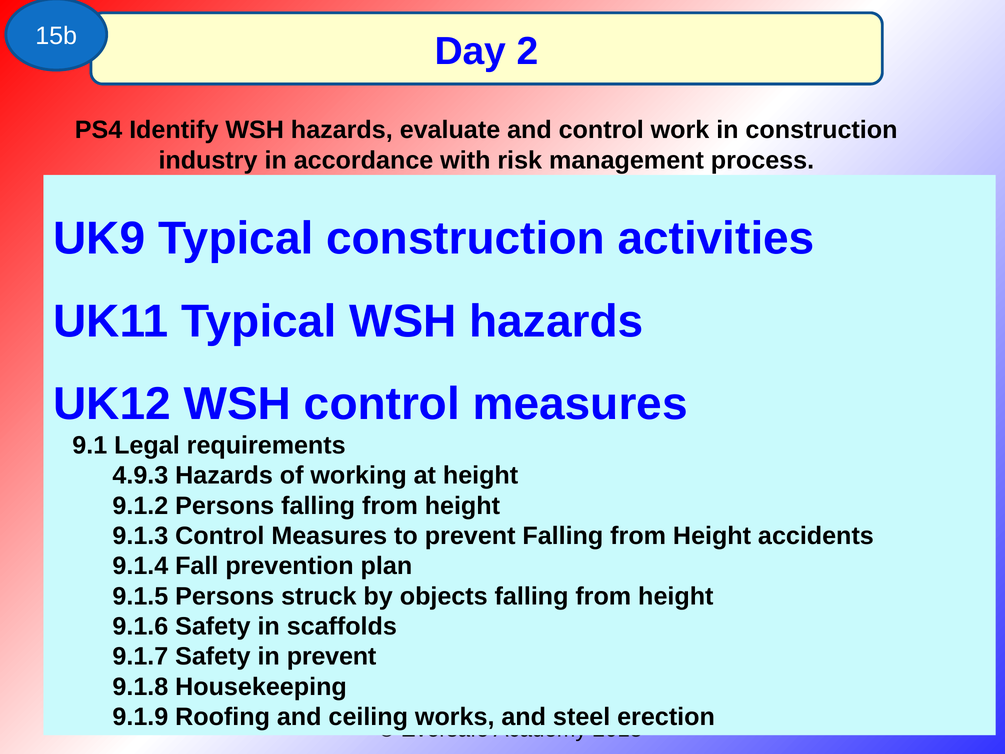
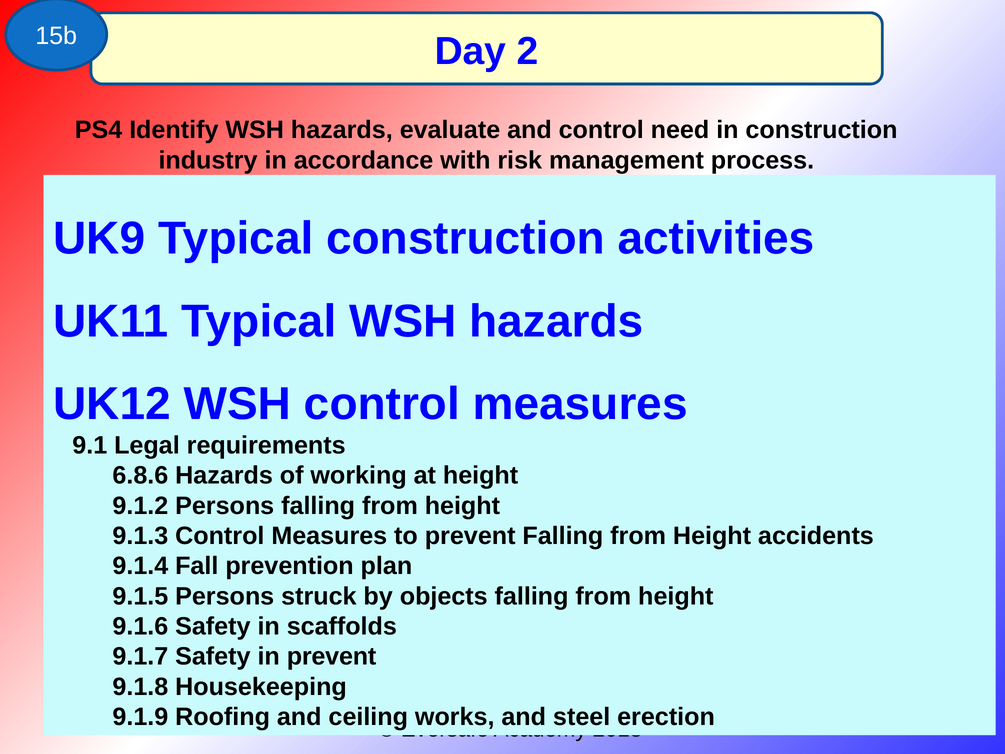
work: work -> need (680, 130)
4.9.3: 4.9.3 -> 6.8.6 (140, 476)
